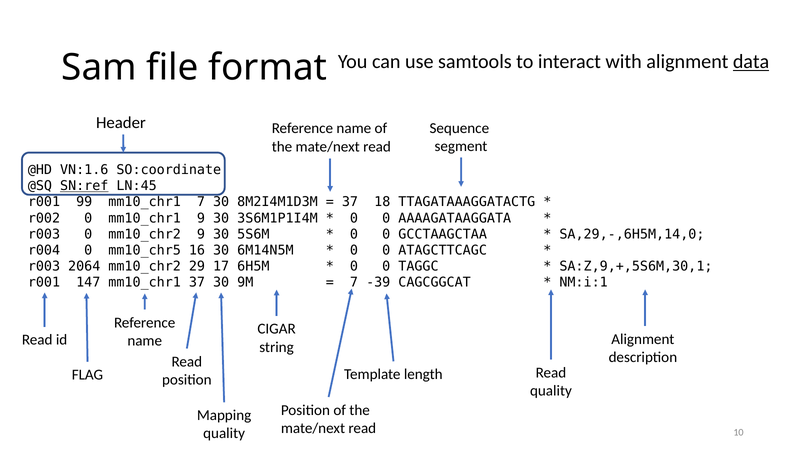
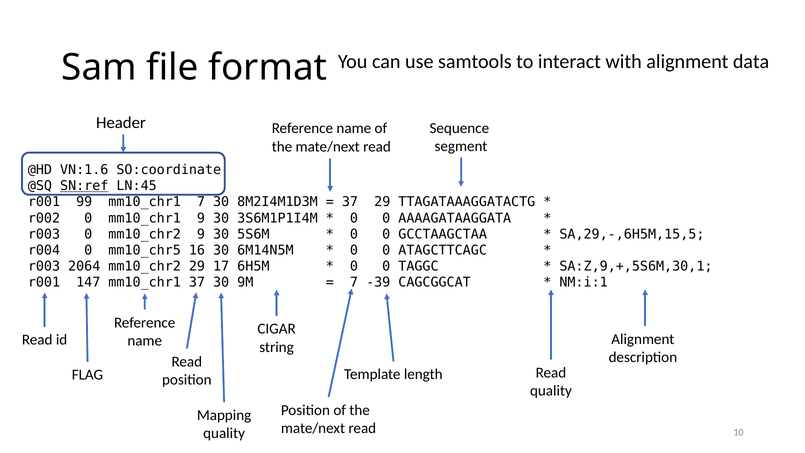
data underline: present -> none (751, 62)
37 18: 18 -> 29 (382, 202)
SA,29,-,6H5M,14,0: SA,29,-,6H5M,14,0 -> SA,29,-,6H5M,15,5 (632, 234)
